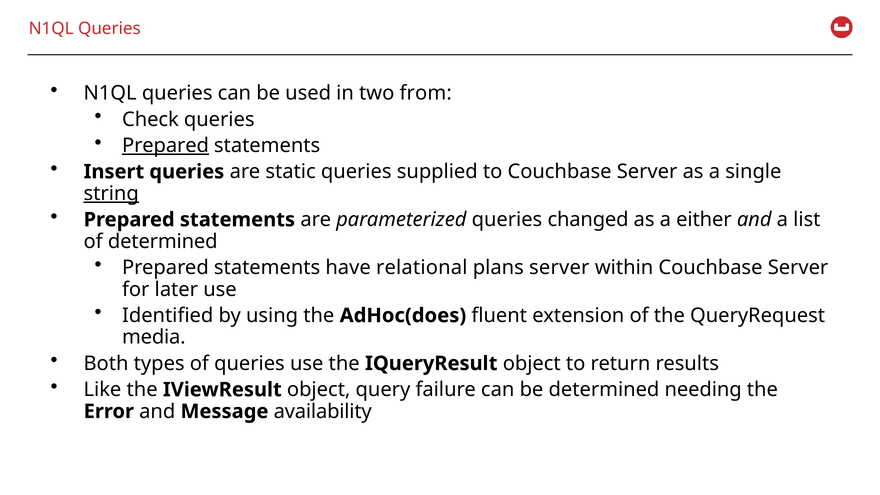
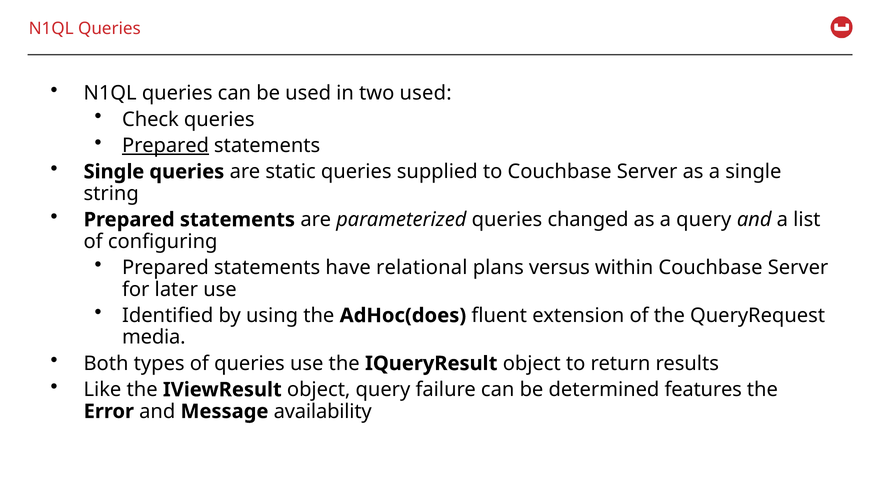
two from: from -> used (426, 93)
Insert: Insert -> Single (114, 172)
string underline: present -> none (111, 193)
a either: either -> query (704, 220)
of determined: determined -> configuring (163, 241)
plans server: server -> versus (559, 268)
needing: needing -> features (703, 390)
